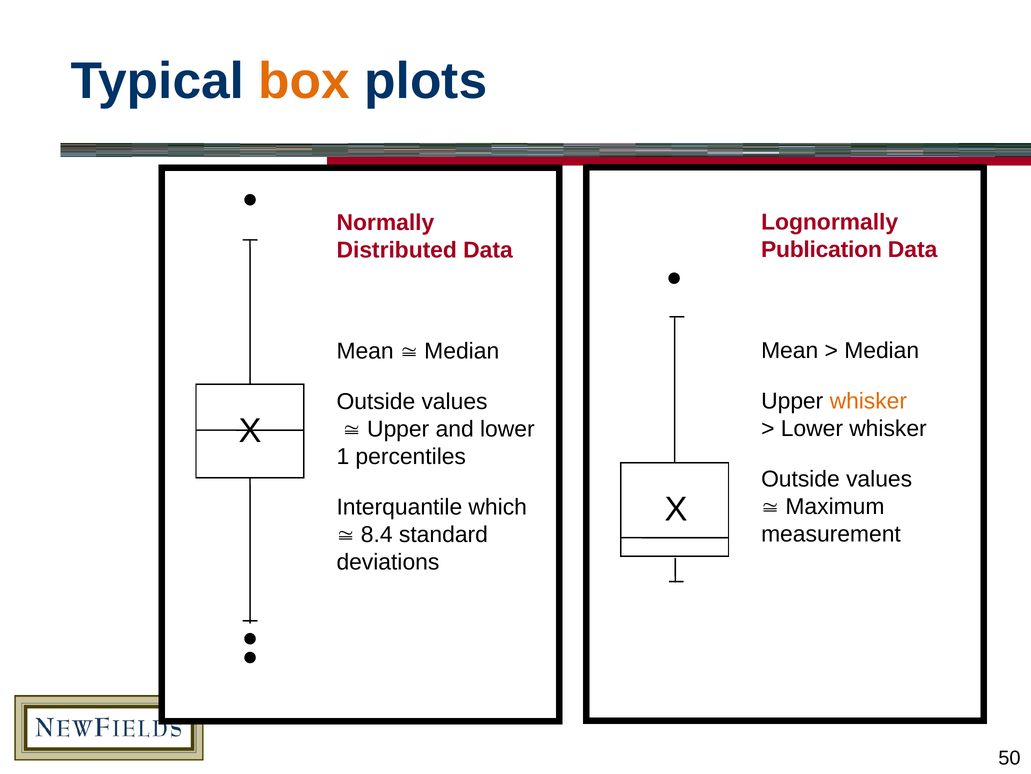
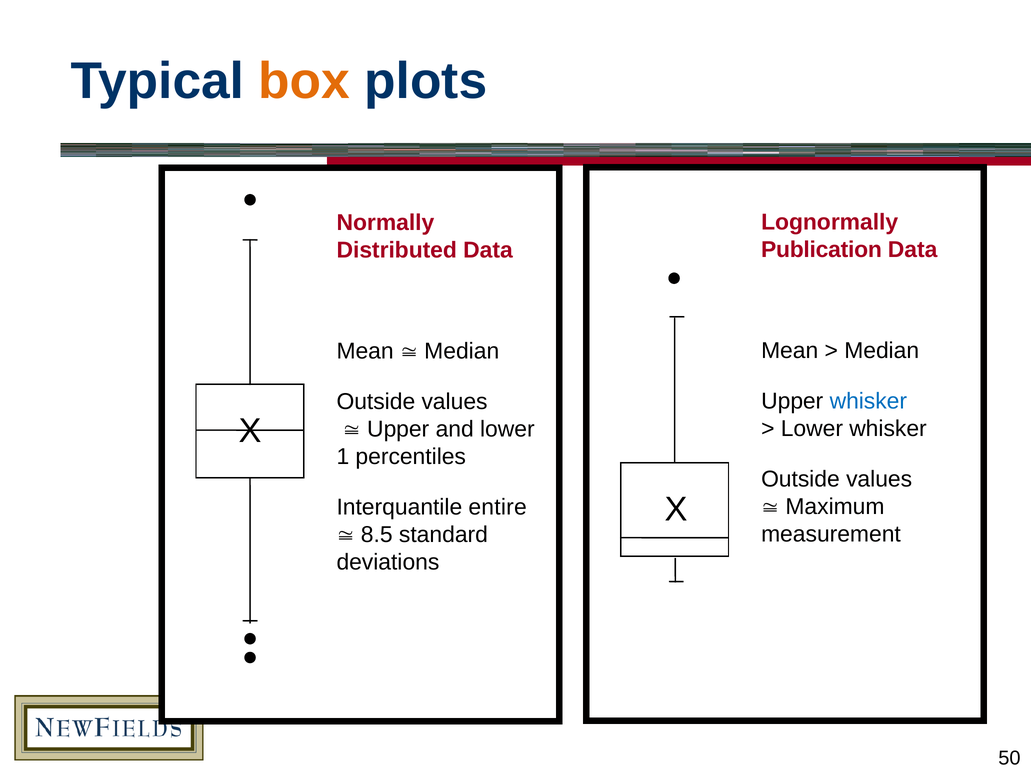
whisker colour: orange -> blue (868, 401)
which: which -> entire (498, 507)
8.4: 8.4 -> 8.5 (377, 534)
